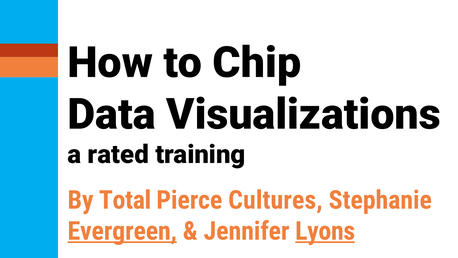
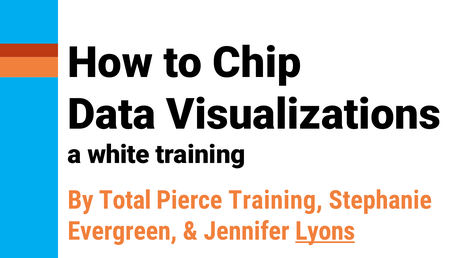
rated: rated -> white (118, 154)
Pierce Cultures: Cultures -> Training (275, 200)
Evergreen underline: present -> none (122, 231)
